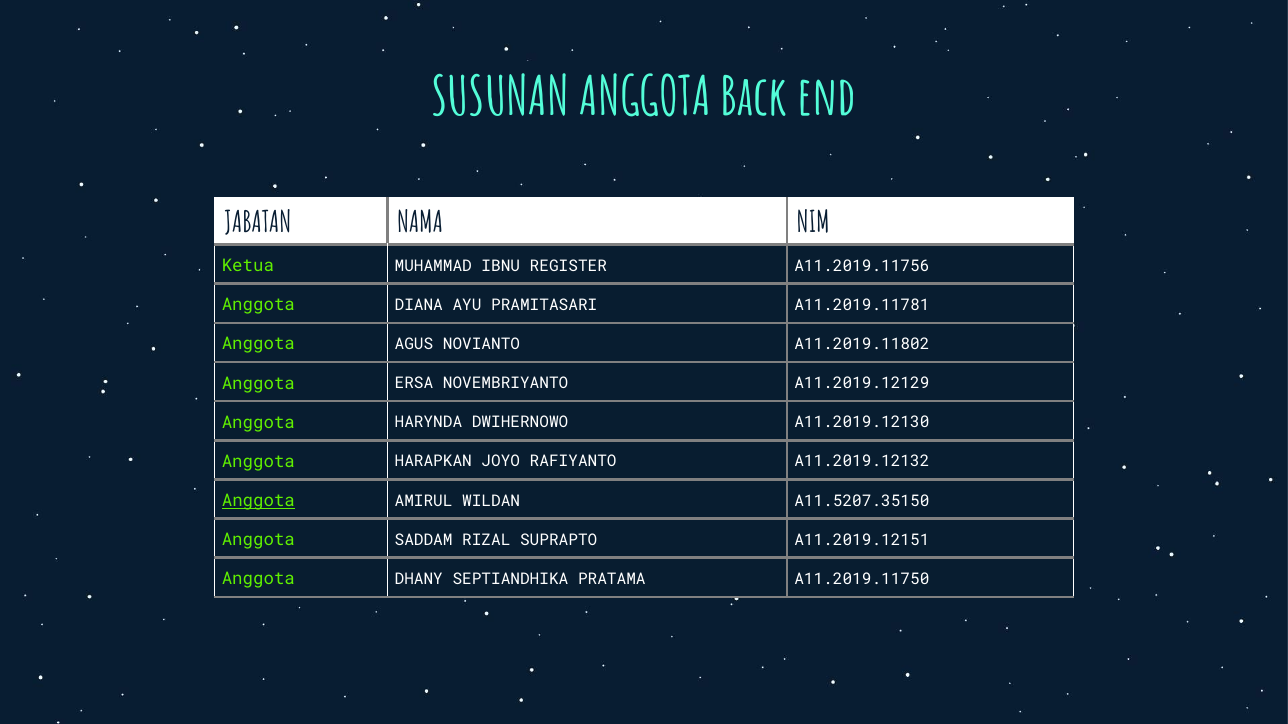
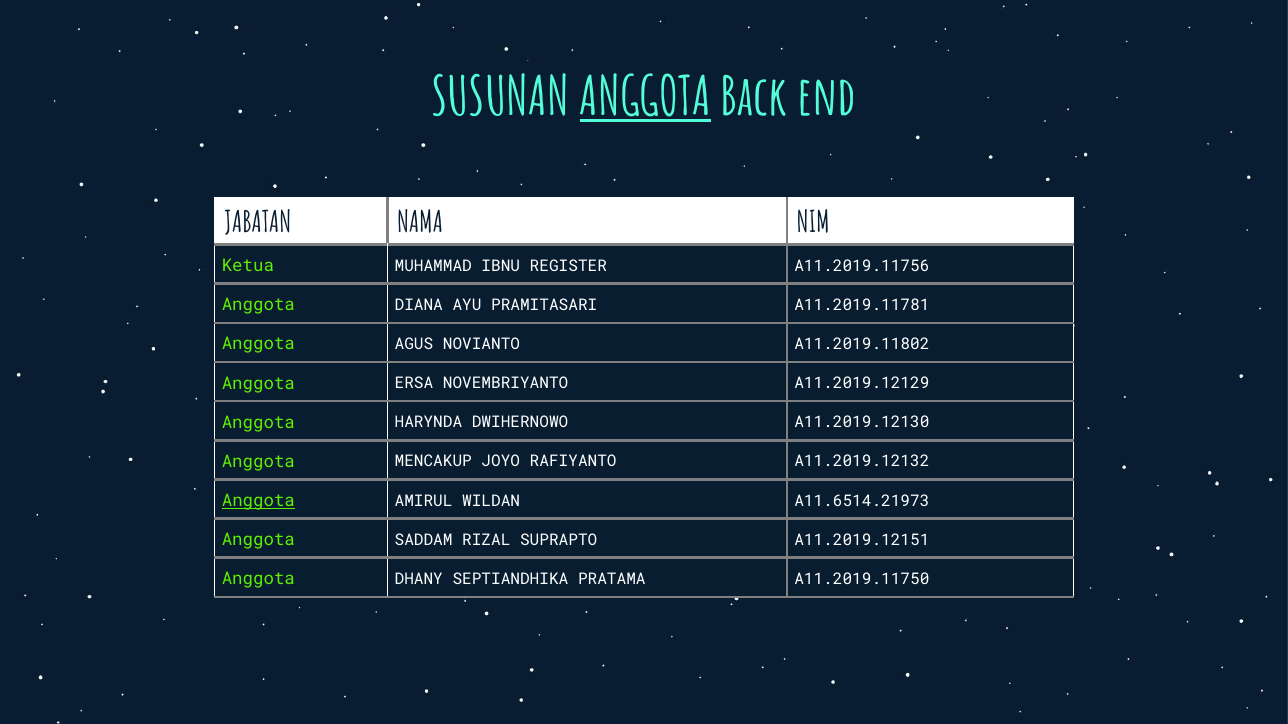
ANGGOTA underline: none -> present (645, 98)
HARAPKAN: HARAPKAN -> MENCAKUP (433, 462)
A11.5207.35150: A11.5207.35150 -> A11.6514.21973 (862, 501)
